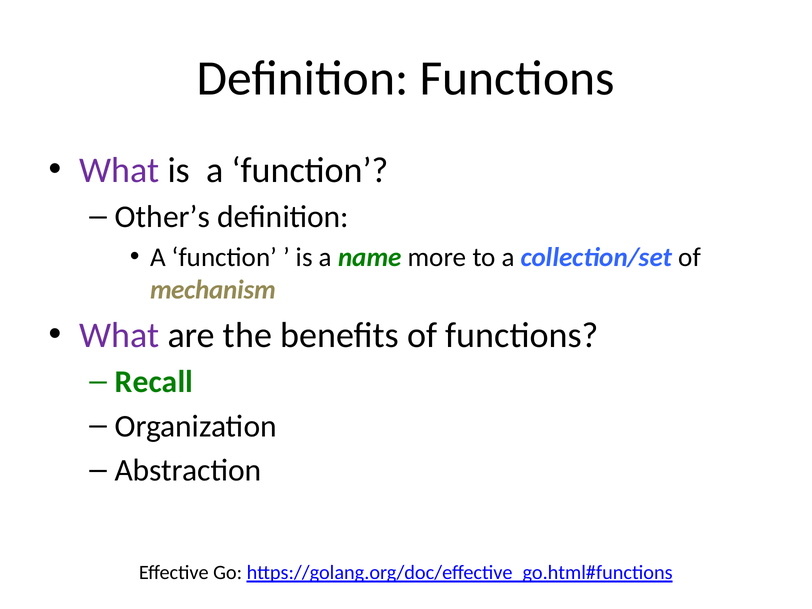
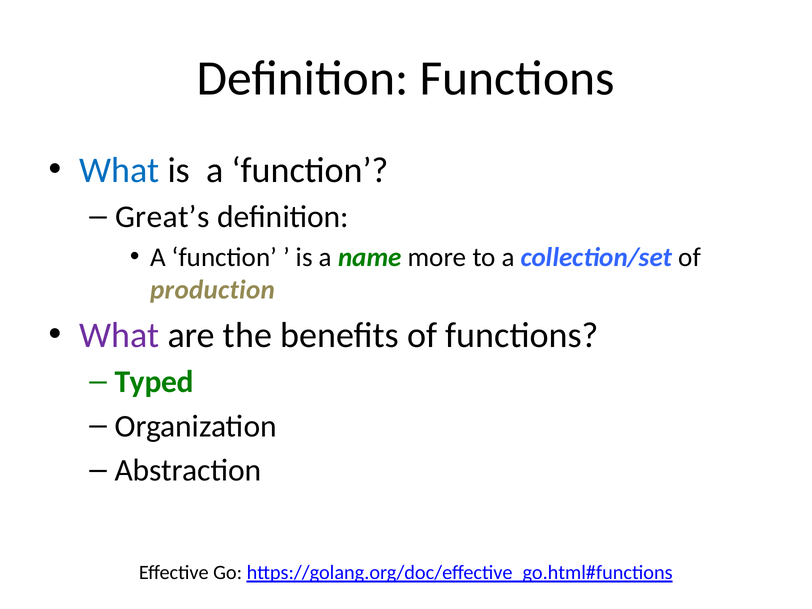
What colour: purple -> blue (119, 170)
Other’s: Other’s -> Great’s (162, 217)
mechanism: mechanism -> production (213, 290)
Recall: Recall -> Typed (154, 382)
